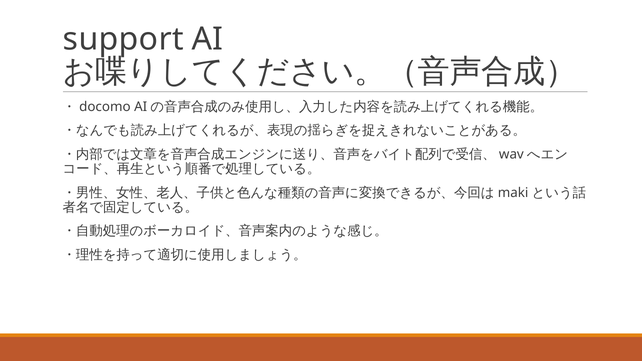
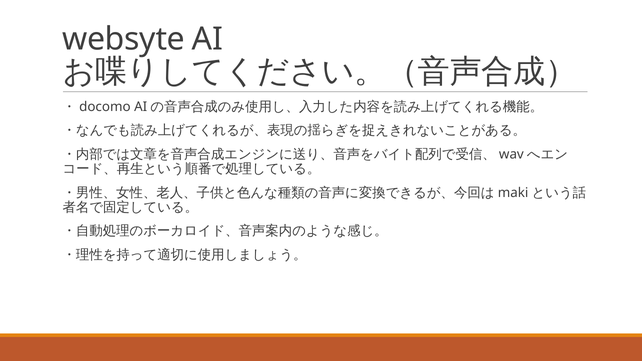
support: support -> websyte (124, 39)
